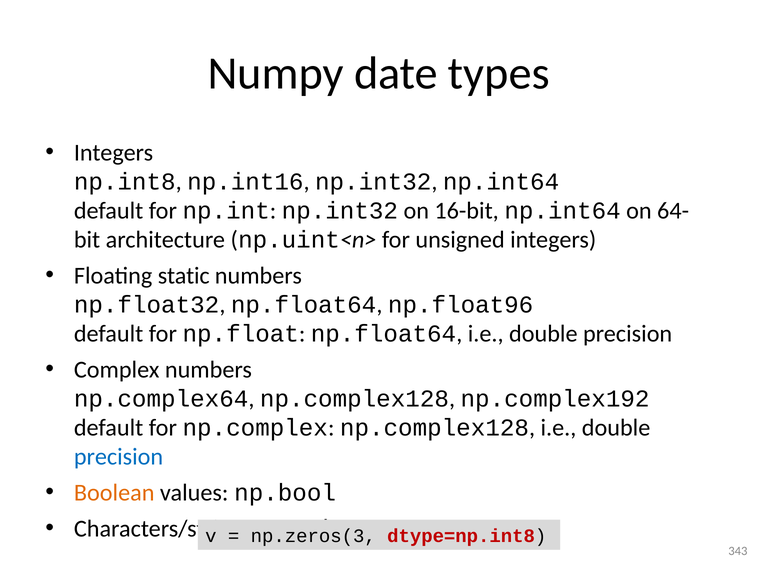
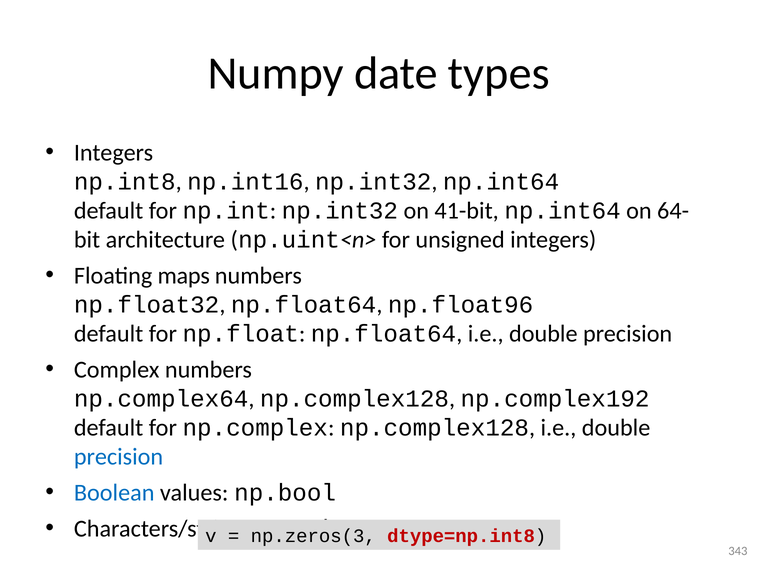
16-bit: 16-bit -> 41-bit (467, 211)
static: static -> maps (184, 276)
Boolean colour: orange -> blue (114, 492)
